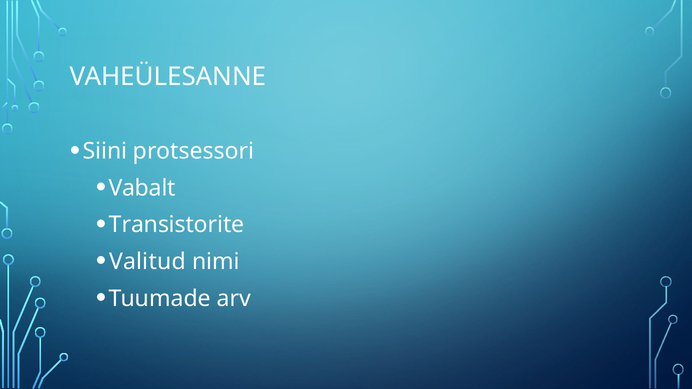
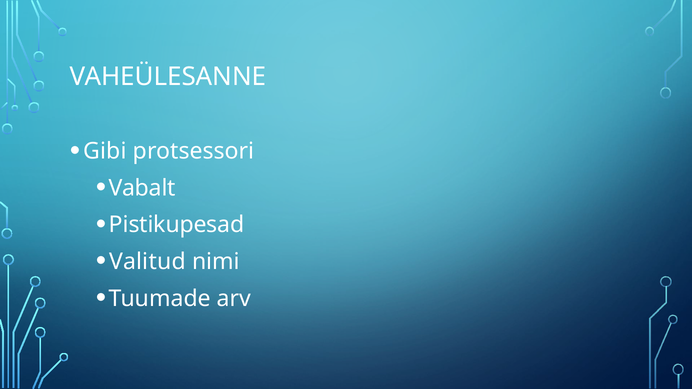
Siini: Siini -> Gibi (105, 151)
Transistorite: Transistorite -> Pistikupesad (177, 225)
